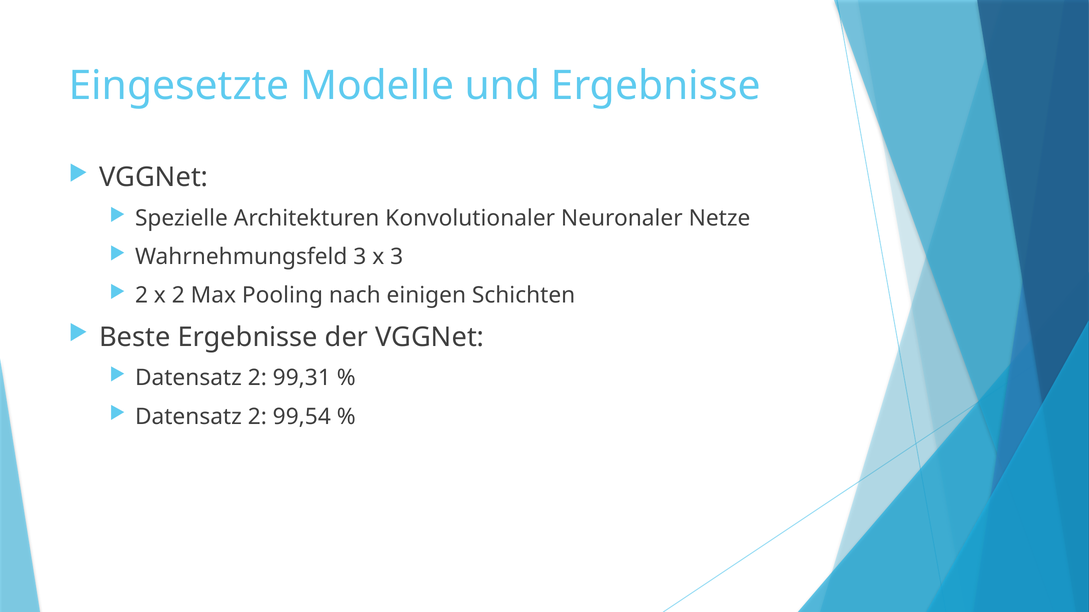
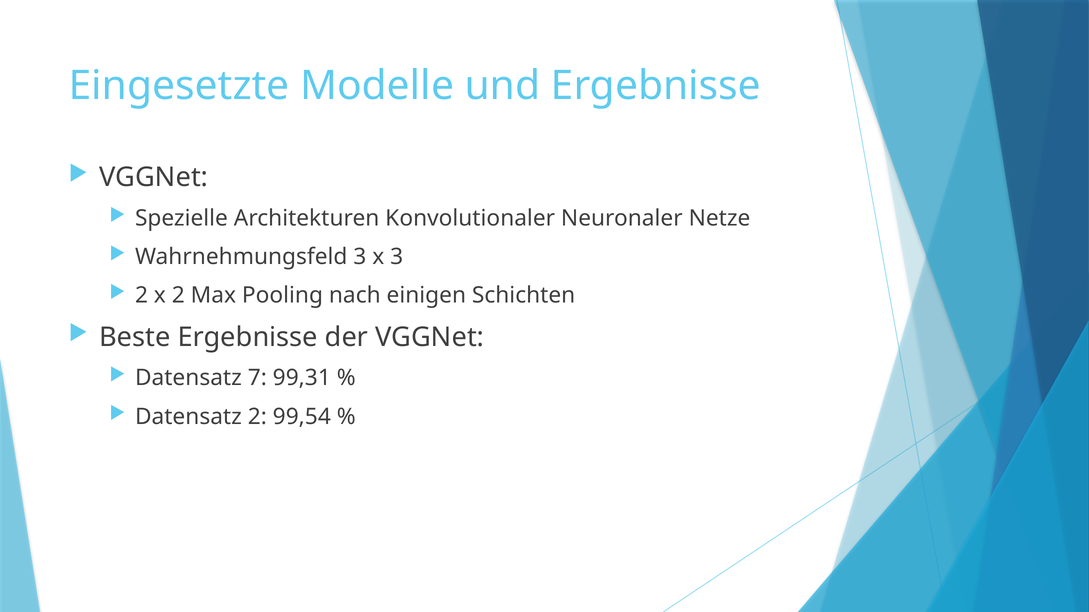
2: 2 -> 7 (257, 378)
